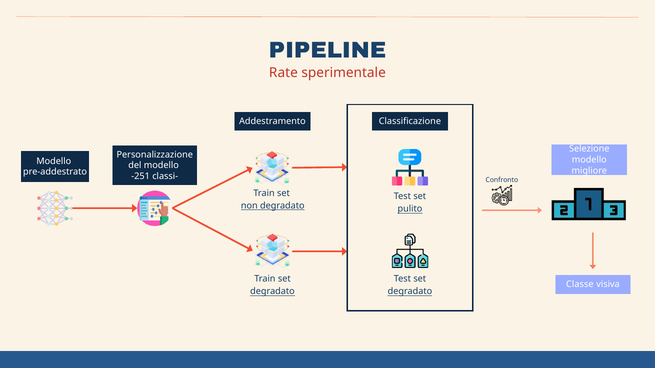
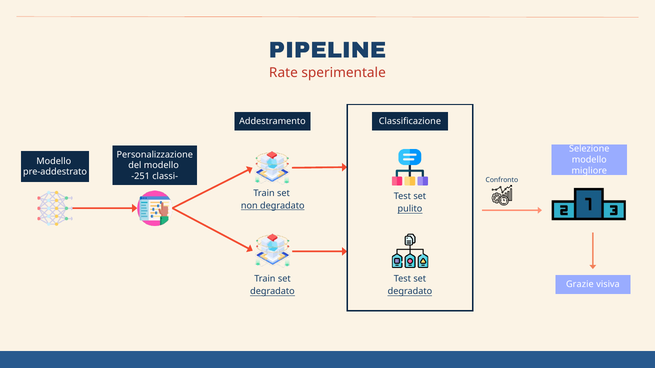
Classe: Classe -> Grazie (580, 285)
